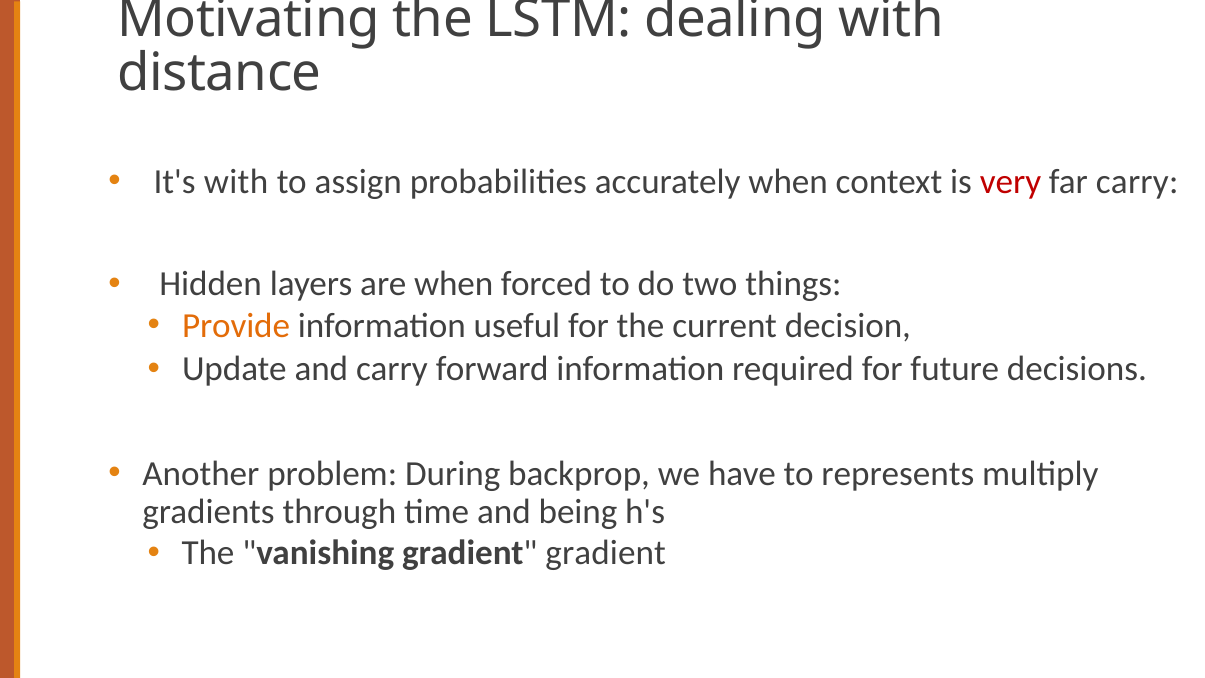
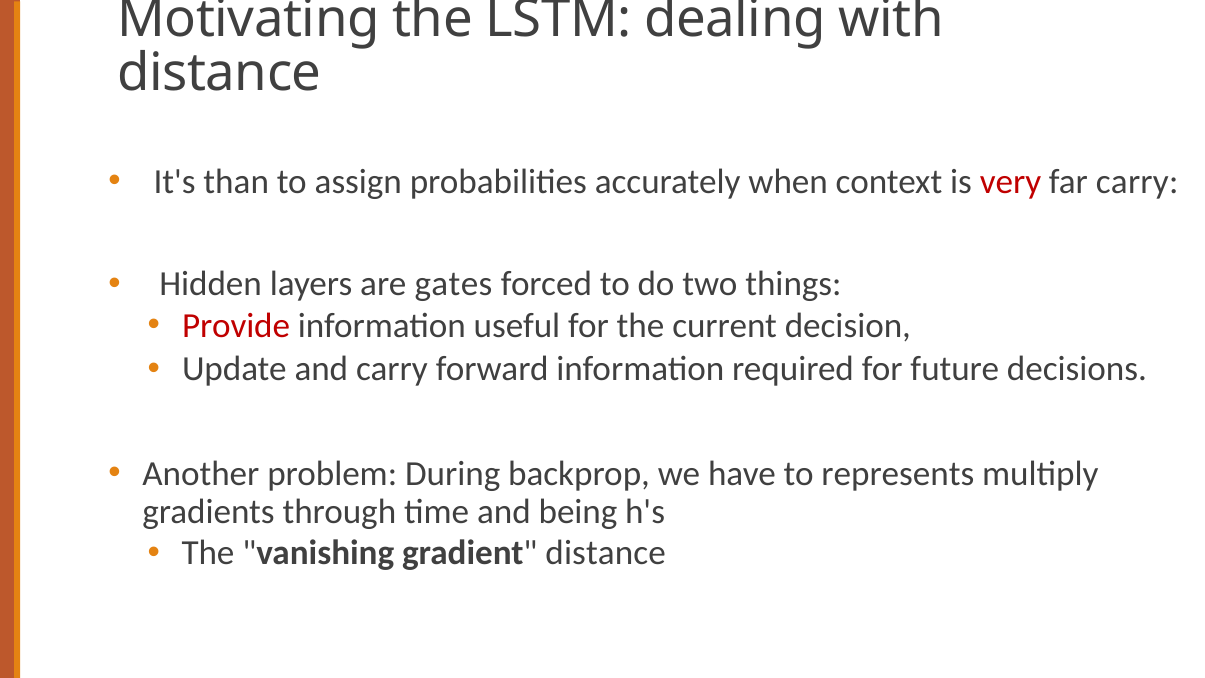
It's with: with -> than (236, 181)
are when: when -> gates (453, 284)
Provide colour: orange -> red (236, 326)
gradient gradient: gradient -> distance (606, 553)
